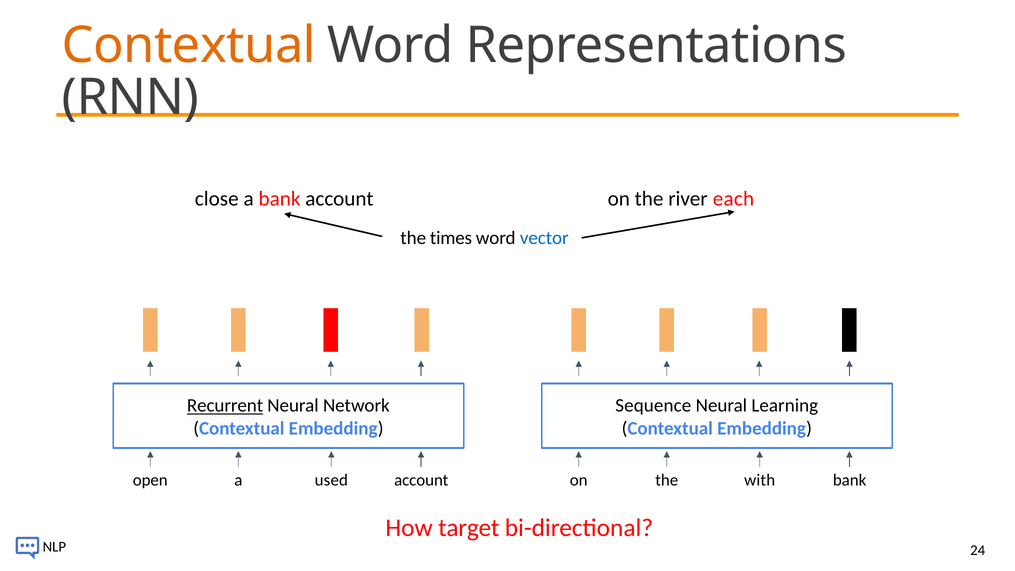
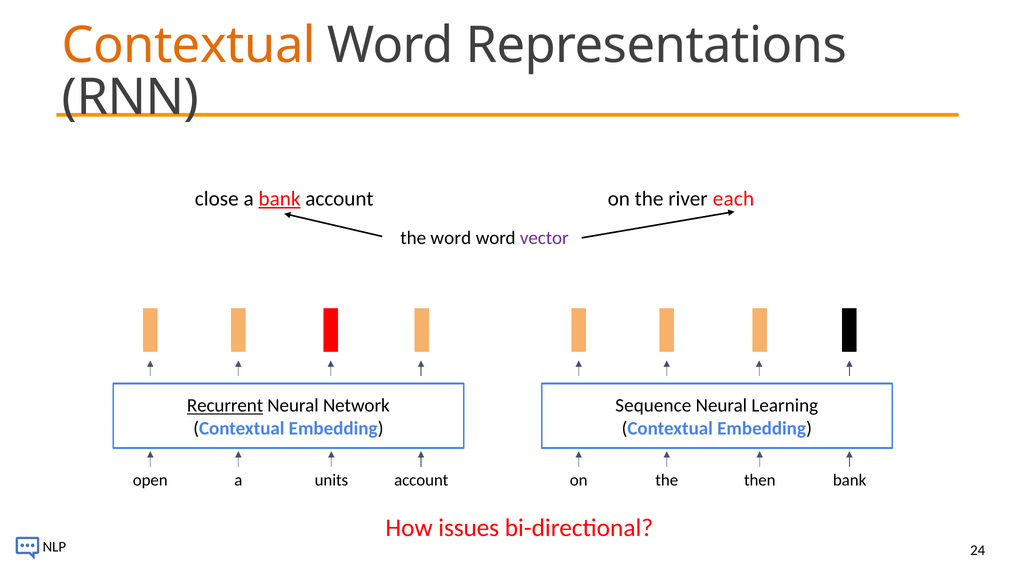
bank underline: none -> present (280, 199)
the times: times -> word (451, 238)
vector colour: blue -> purple (544, 238)
used: used -> units (331, 480)
with: with -> then (760, 480)
target: target -> issues (469, 528)
